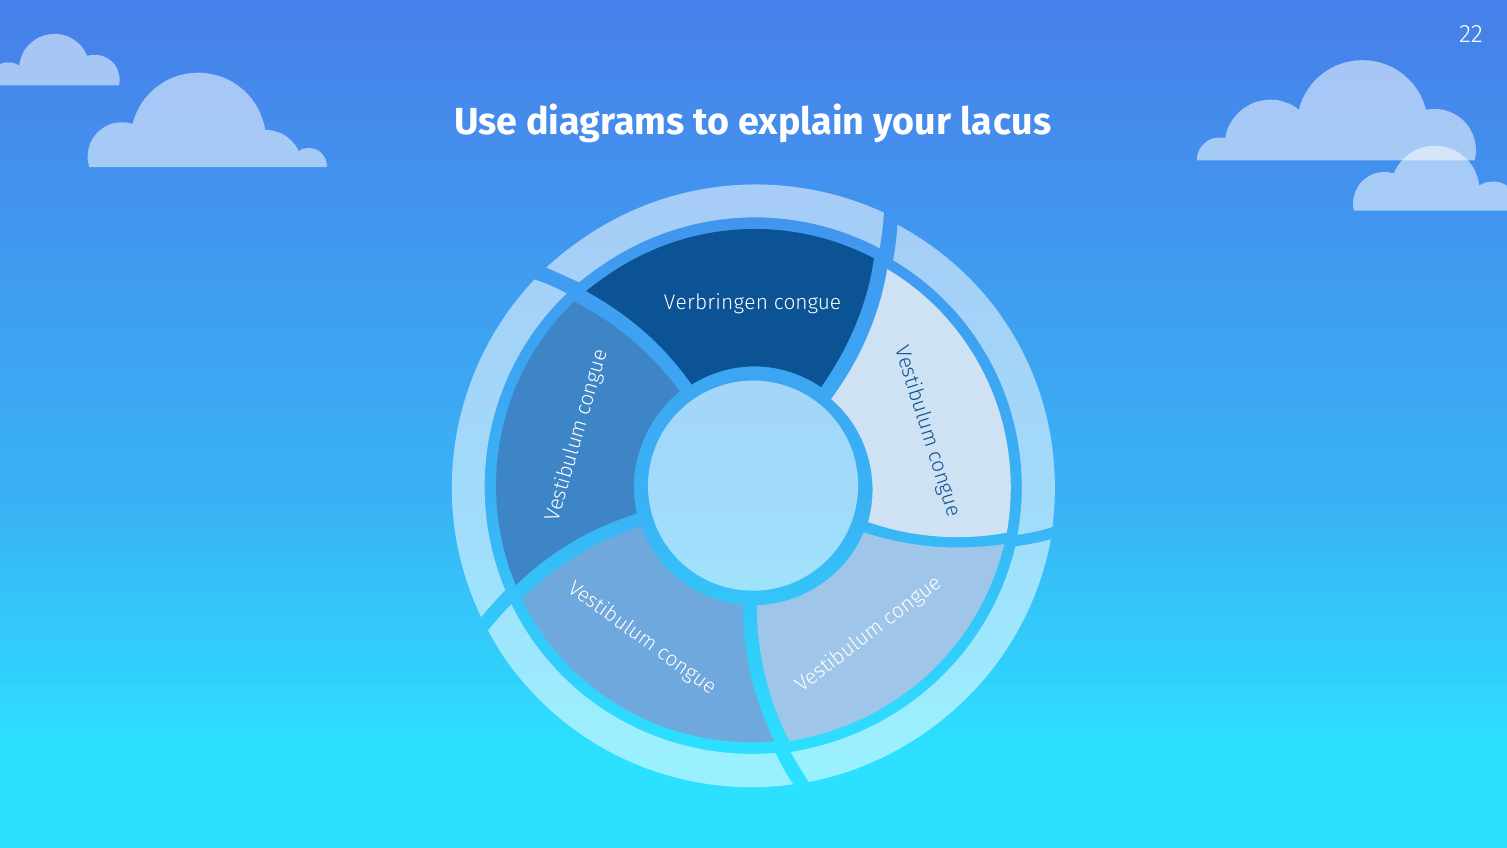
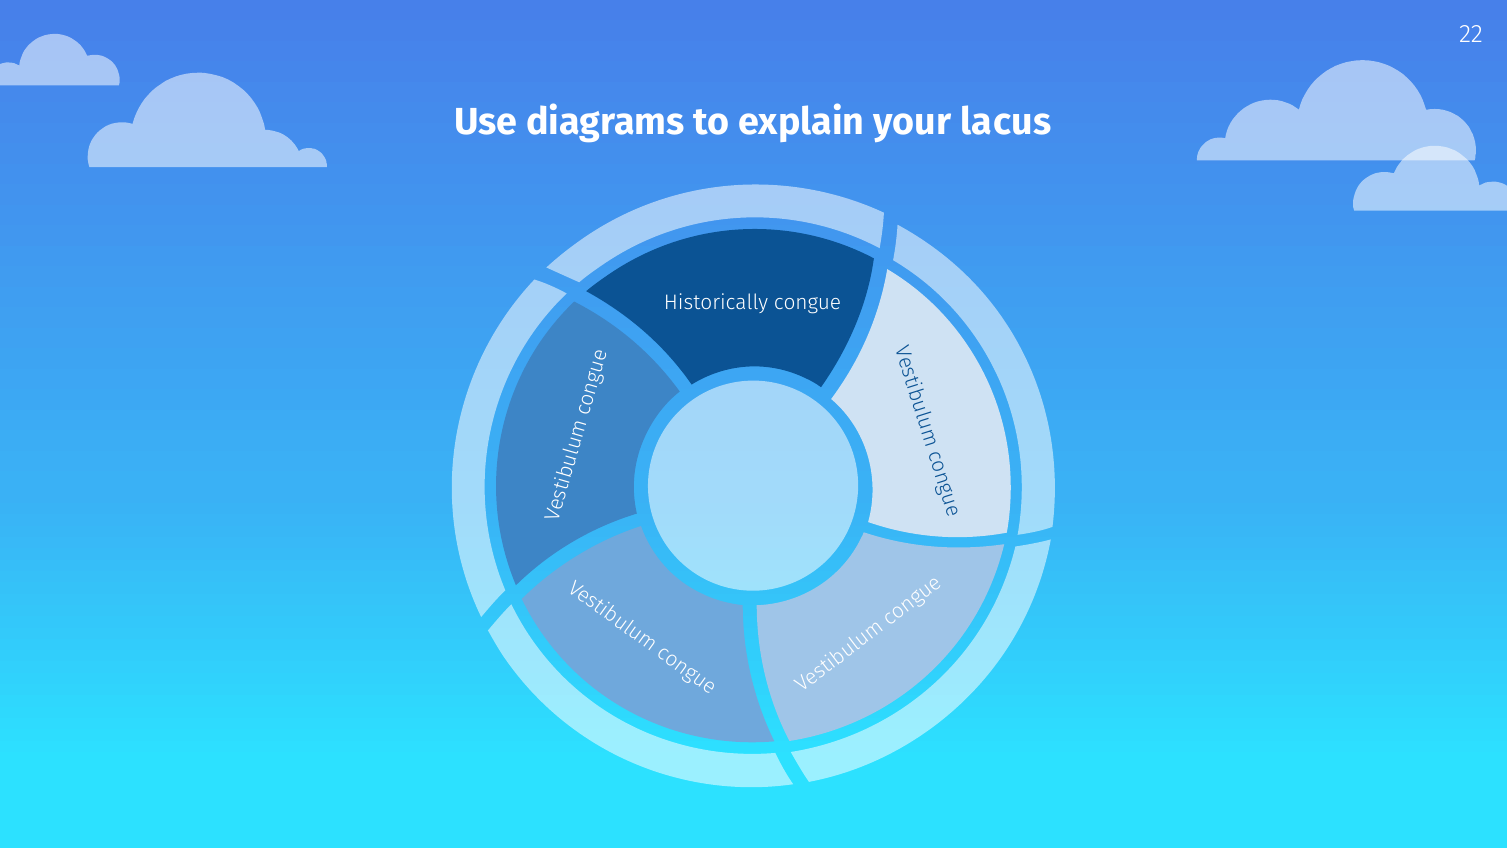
Verbringen: Verbringen -> Historically (716, 302)
